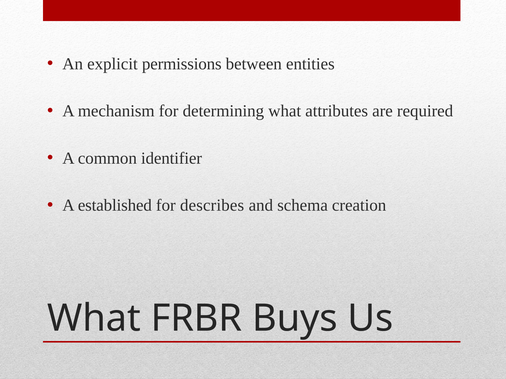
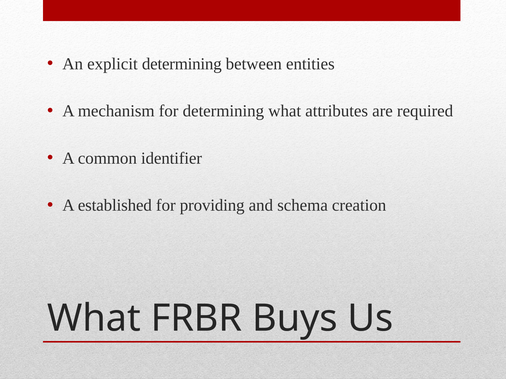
explicit permissions: permissions -> determining (182, 64)
describes: describes -> providing (212, 206)
